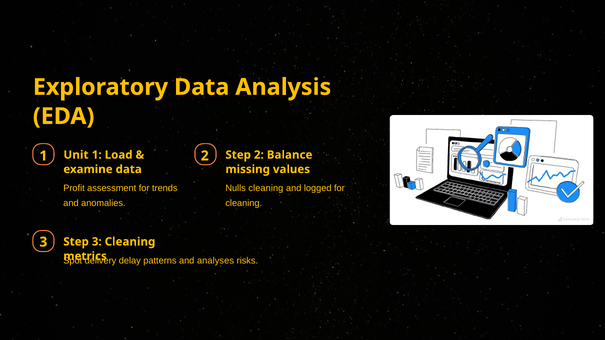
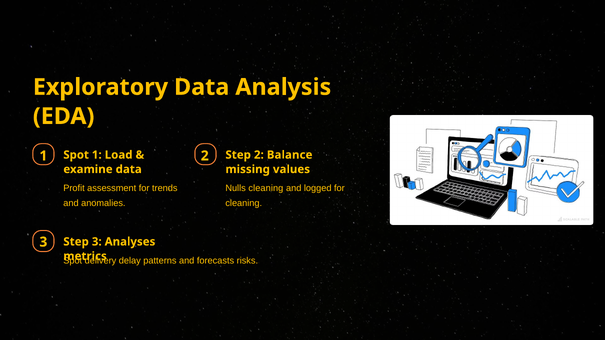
1 Unit: Unit -> Spot (76, 155)
3 Cleaning: Cleaning -> Analyses (130, 242)
analyses: analyses -> forecasts (216, 261)
